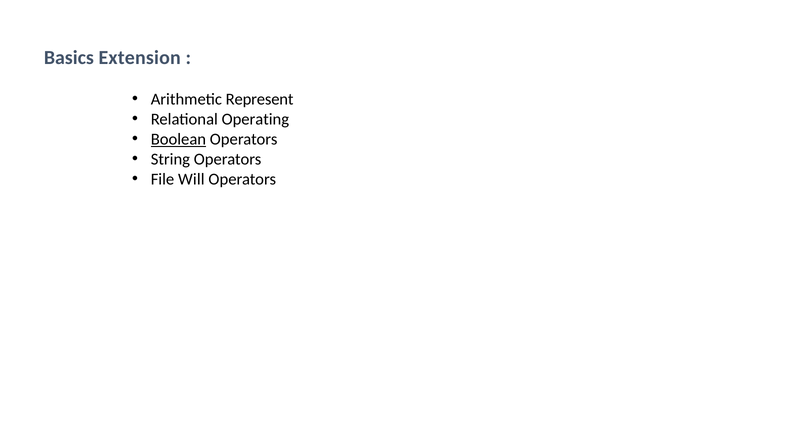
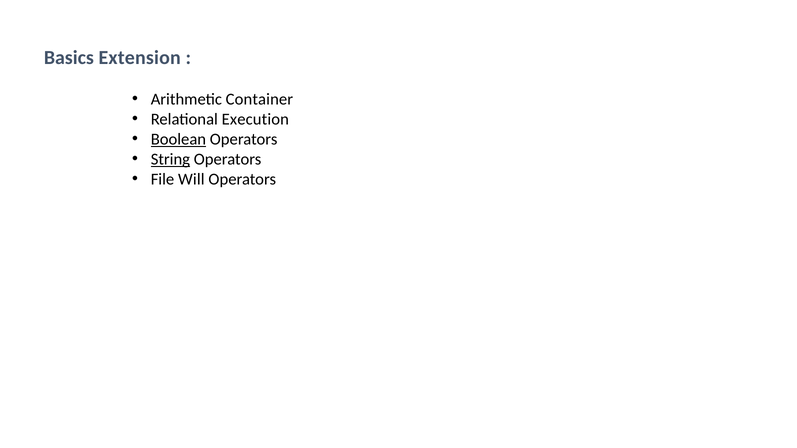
Represent: Represent -> Container (259, 100)
Operating: Operating -> Execution (255, 119)
String underline: none -> present (170, 159)
